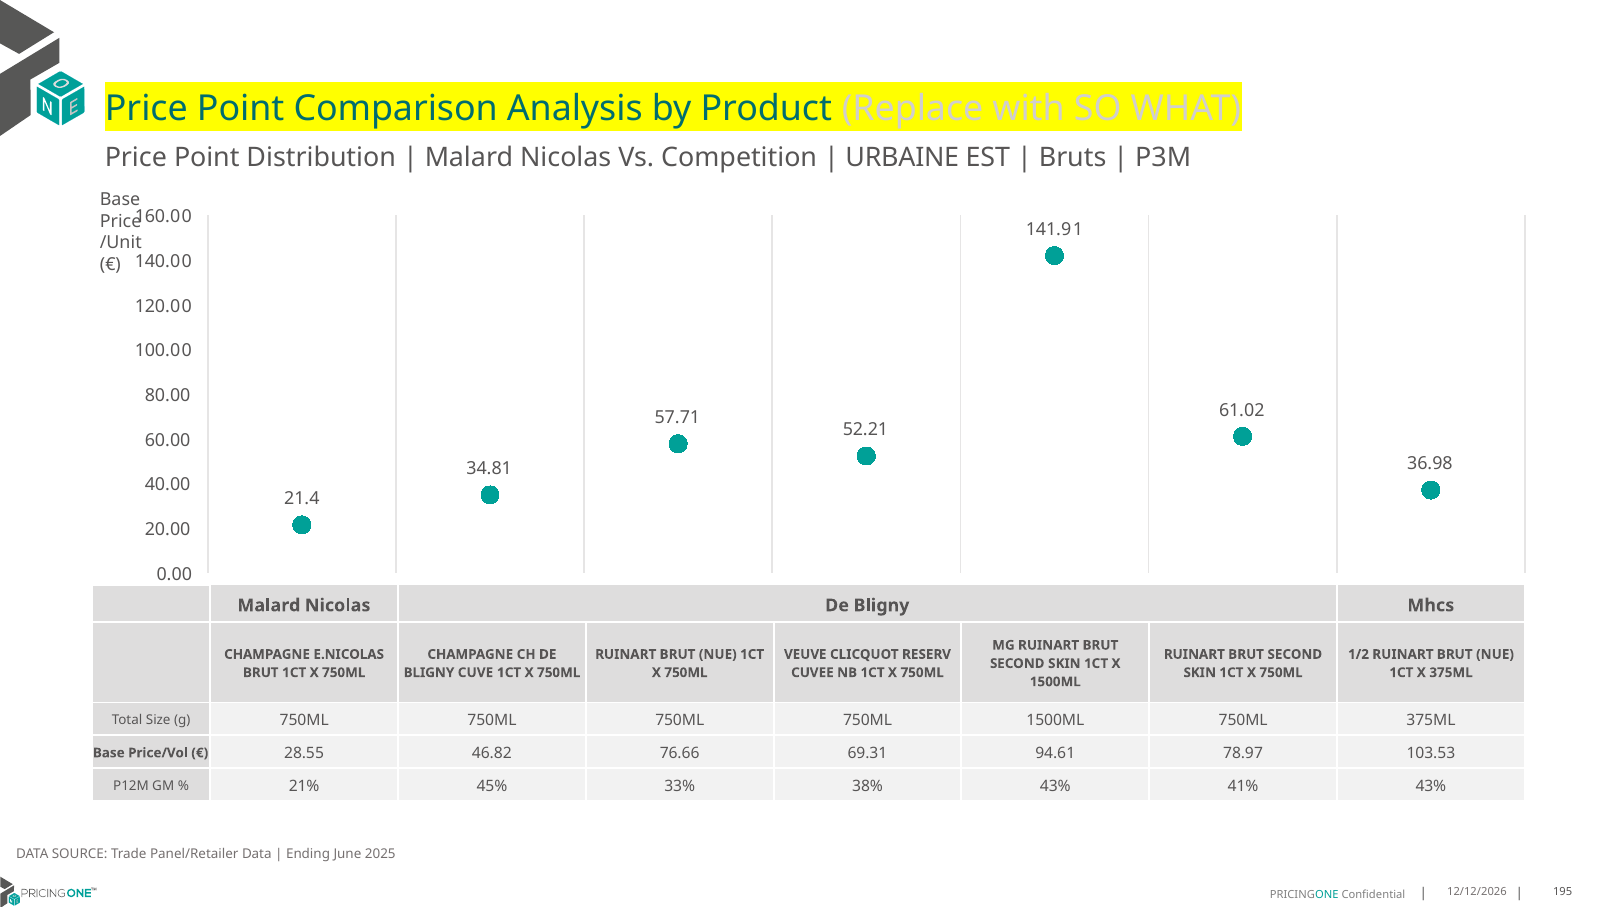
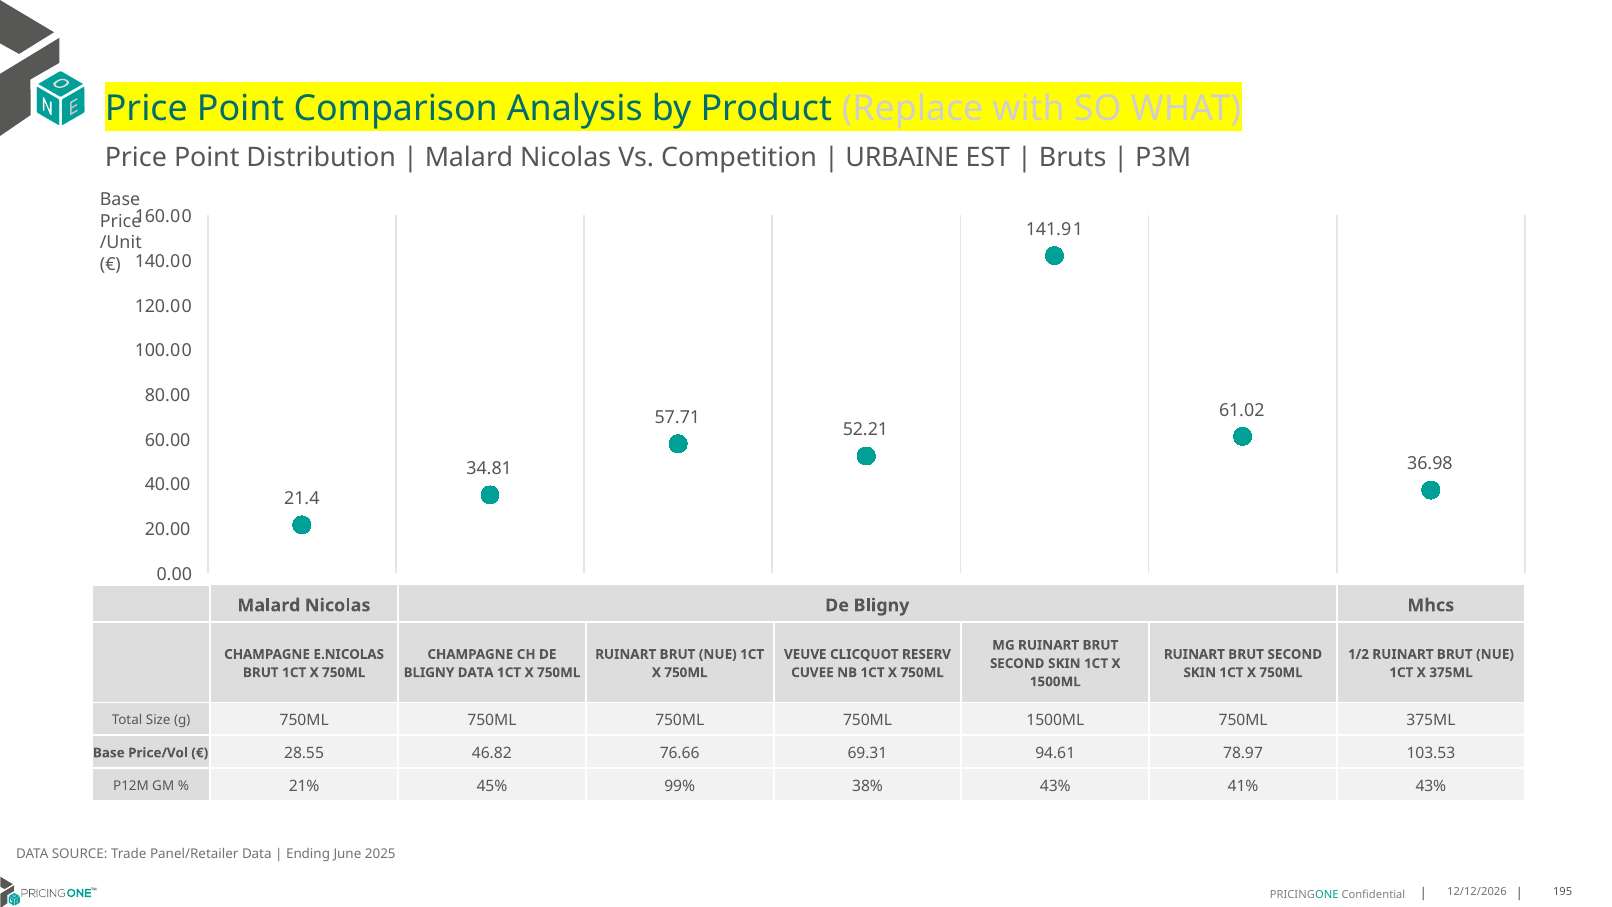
BLIGNY CUVE: CUVE -> DATA (476, 672)
33%: 33% -> 99% (680, 786)
